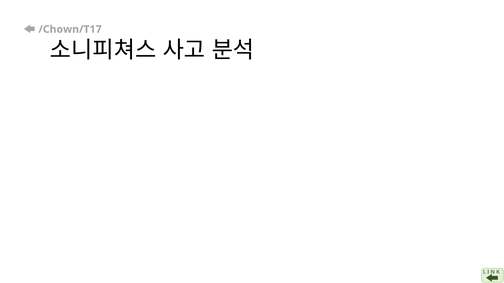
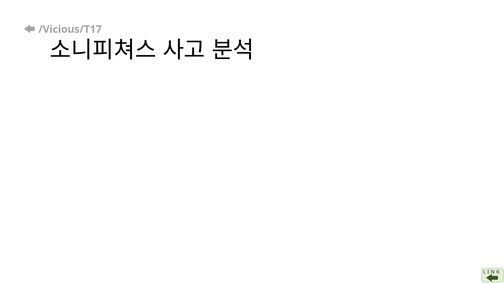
/Chown/T17: /Chown/T17 -> /Vicious/T17 (70, 29)
